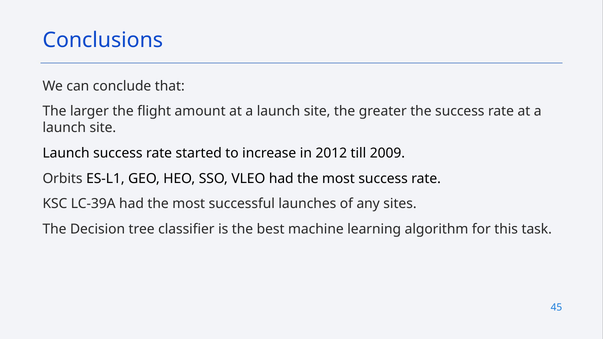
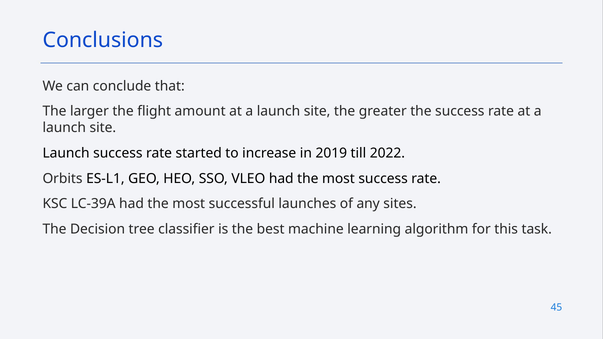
2012: 2012 -> 2019 (331, 153)
2009: 2009 -> 2022 (387, 153)
